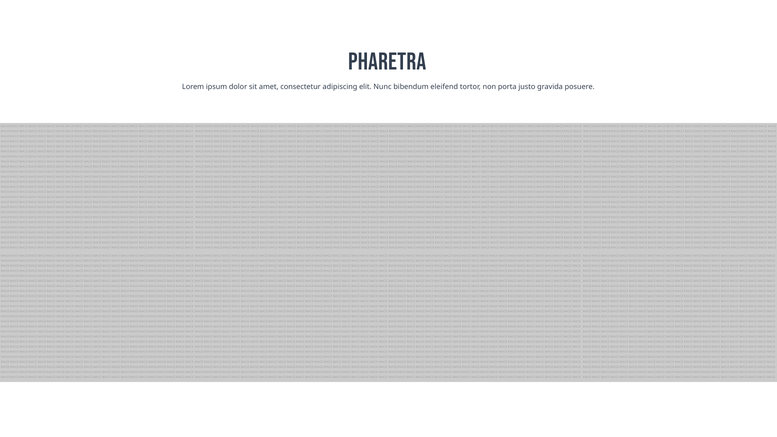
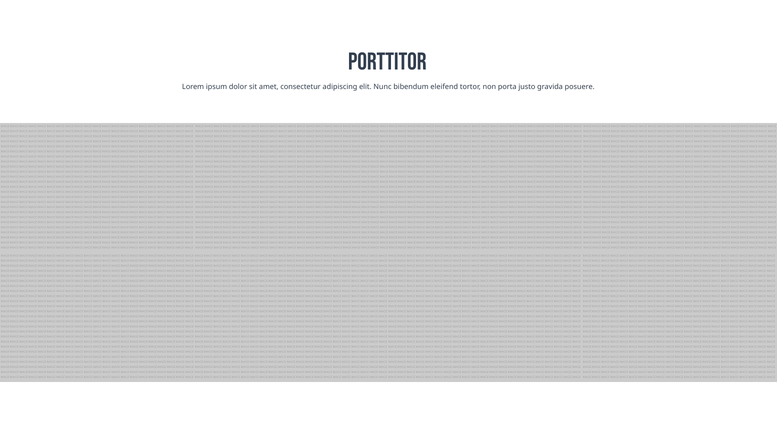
PHARETRA: PHARETRA -> PORTTITOR (387, 62)
